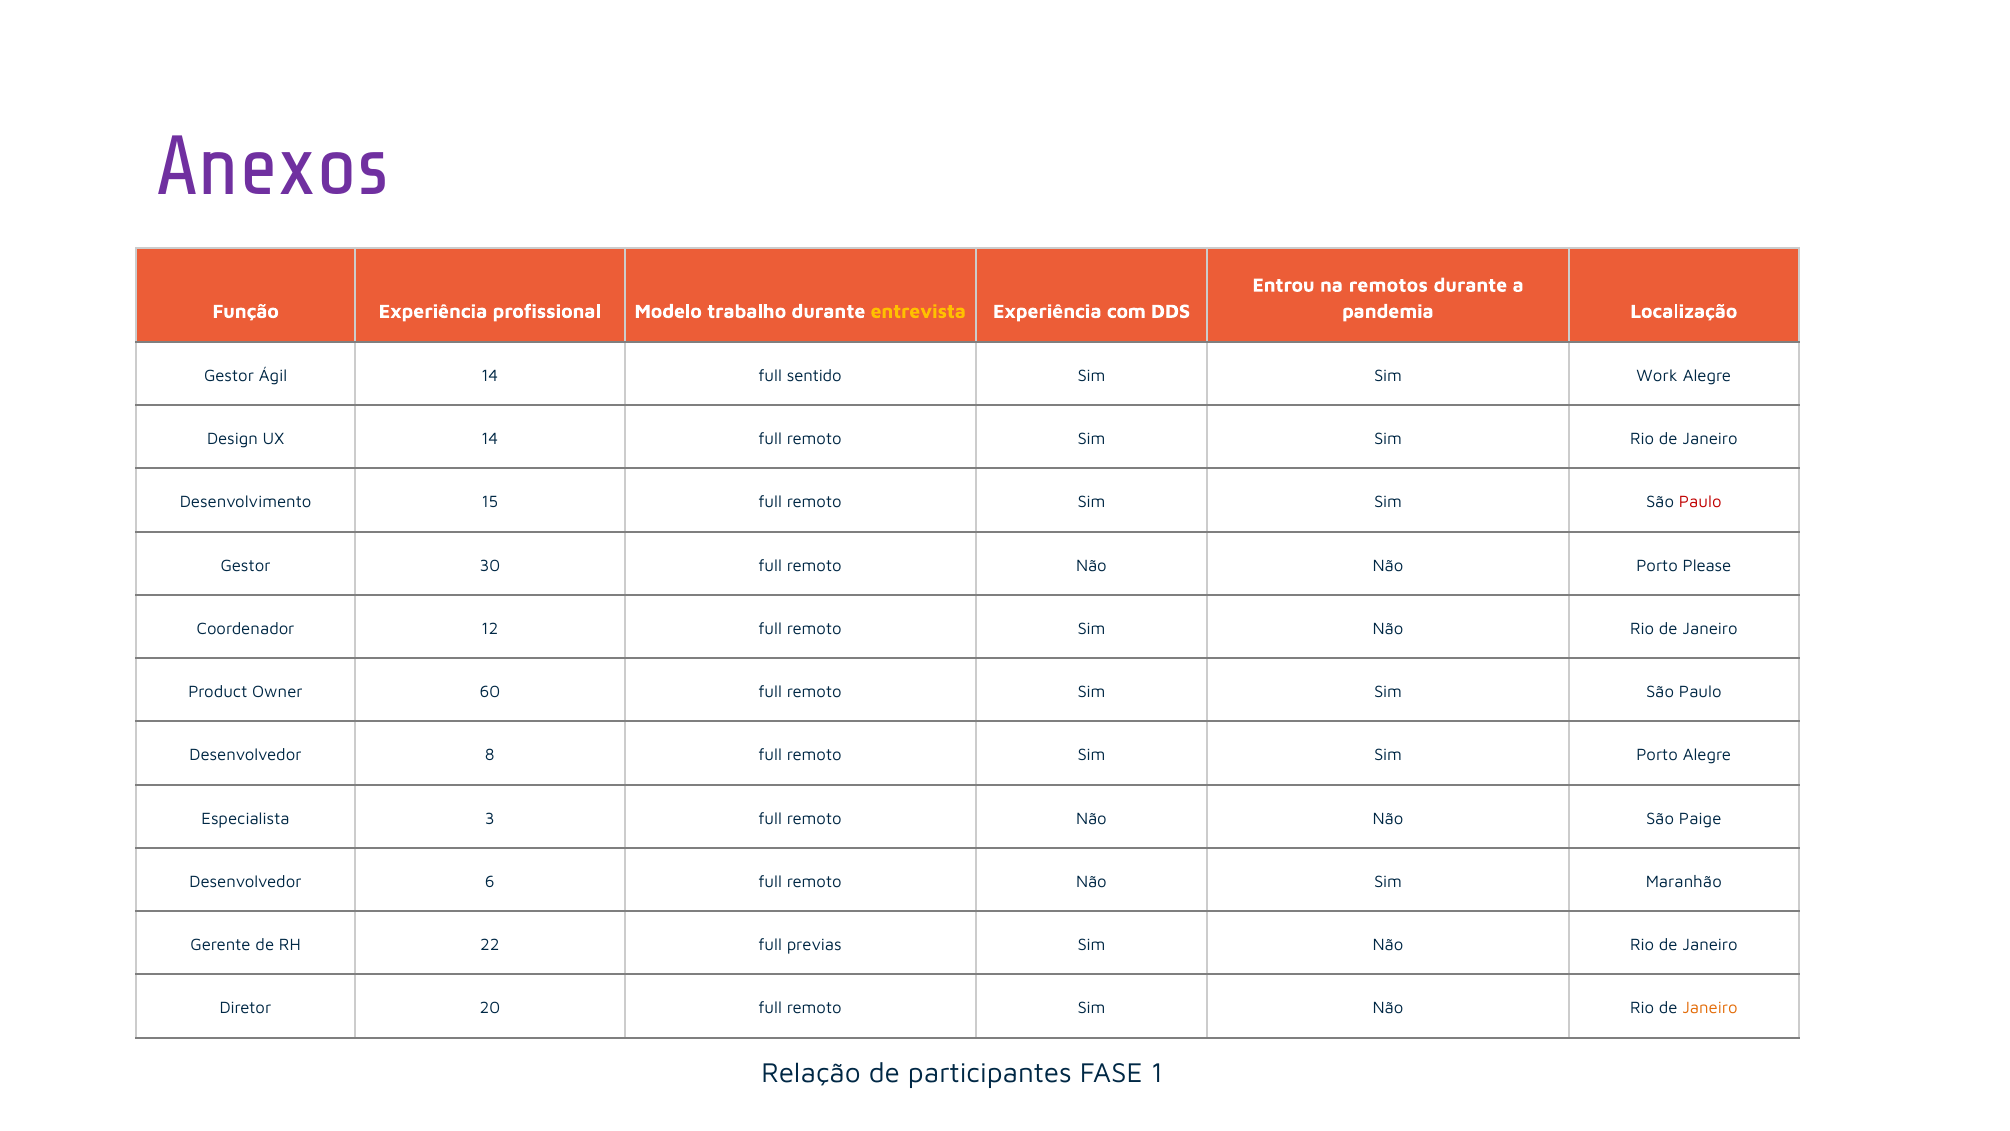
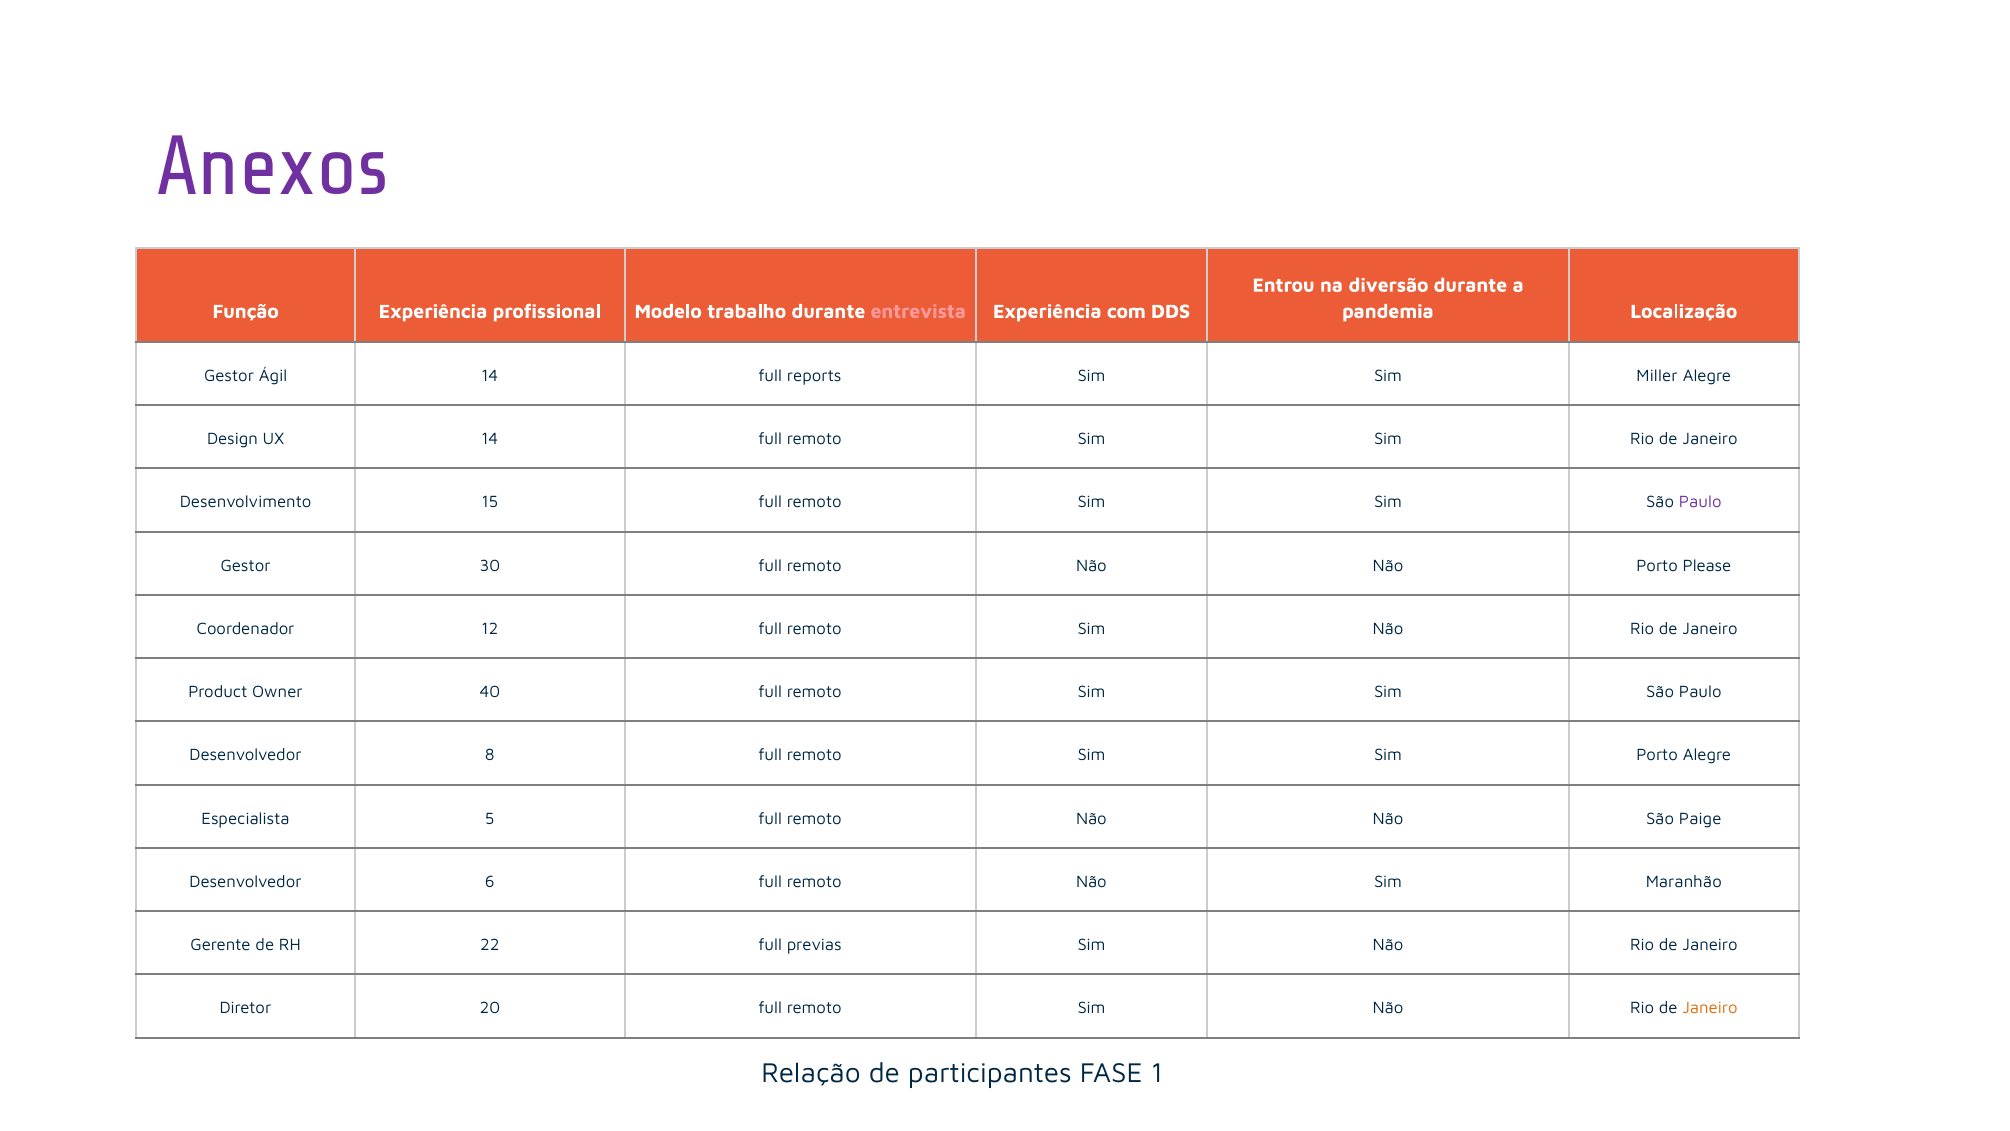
remotos: remotos -> diversão (1388, 285)
entrevista colour: yellow -> pink (918, 311)
sentido: sentido -> reports (814, 376)
Work: Work -> Miller (1657, 376)
Paulo colour: red -> purple (1700, 502)
60: 60 -> 40 (490, 692)
3: 3 -> 5 (490, 818)
